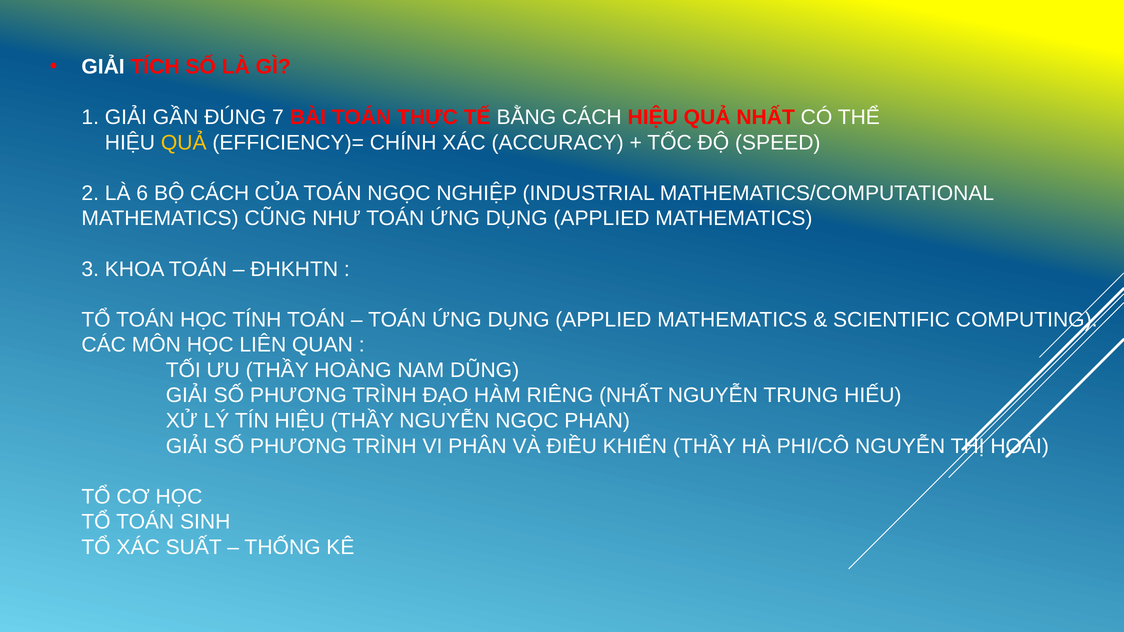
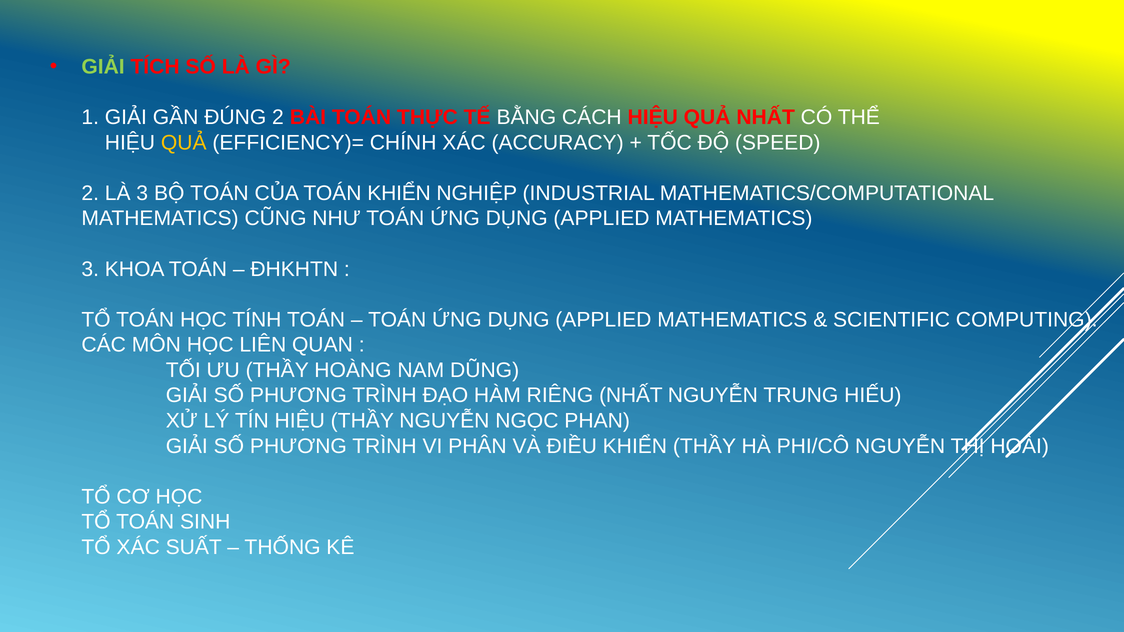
GIẢI colour: white -> light green (103, 67)
ĐÚNG 7: 7 -> 2 (278, 117)
LÀ 6: 6 -> 3 (142, 193)
BỘ CÁCH: CÁCH -> TOÁN (219, 193)
TOÁN NGỌC: NGỌC -> KHIỂN (399, 193)
